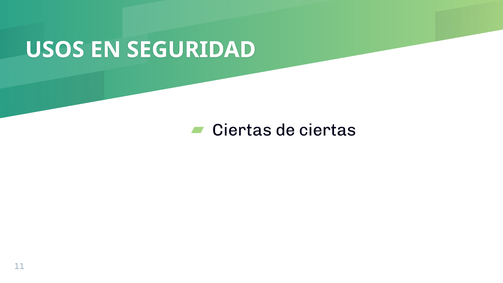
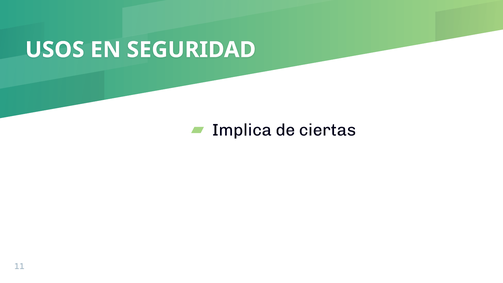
Ciertas: Ciertas -> Implica (242, 130)
